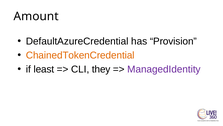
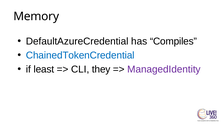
Amount: Amount -> Memory (36, 16)
Provision: Provision -> Compiles (173, 41)
ChainedTokenCredential colour: orange -> blue (80, 55)
